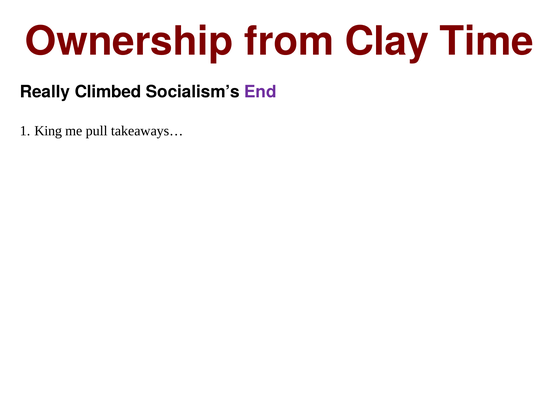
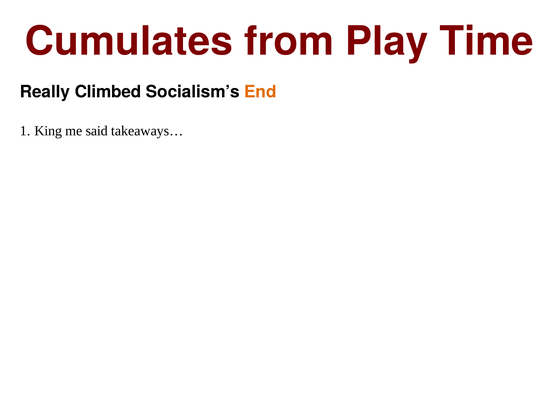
Ownership: Ownership -> Cumulates (129, 42)
Clay: Clay -> Play (387, 42)
End colour: purple -> orange (260, 92)
pull: pull -> said (97, 131)
